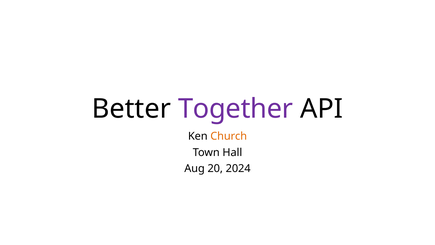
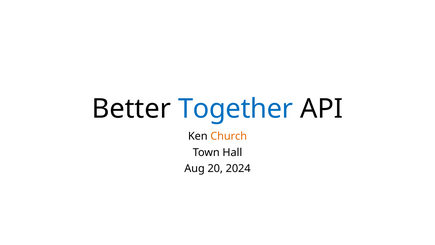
Together colour: purple -> blue (236, 109)
